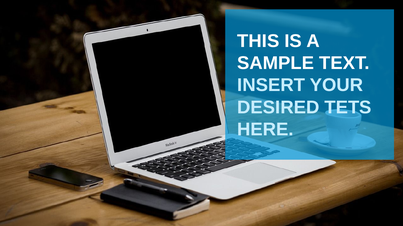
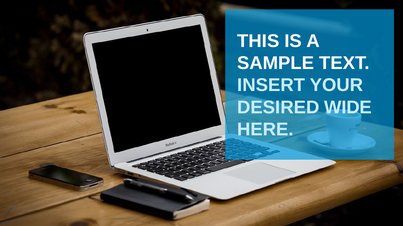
TETS: TETS -> WIDE (348, 108)
